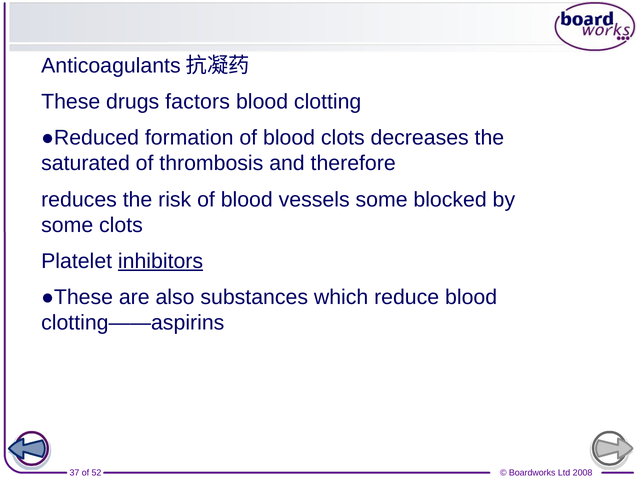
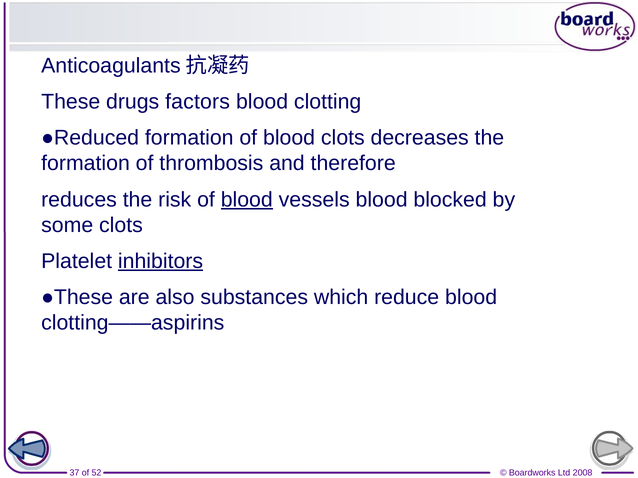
saturated: saturated -> formation (86, 164)
blood underline: none -> present (247, 200)
vessels some: some -> blood (382, 200)
